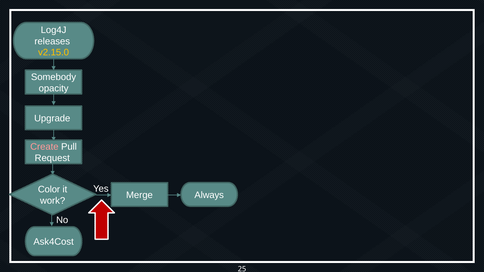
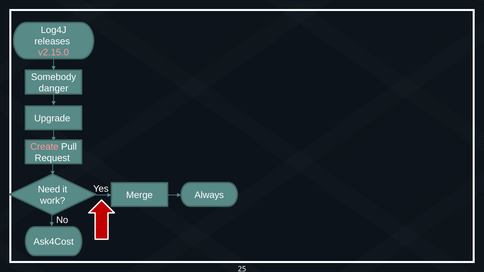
v2.15.0 colour: yellow -> pink (54, 53)
opacity: opacity -> danger (54, 88)
Color: Color -> Need (49, 190)
